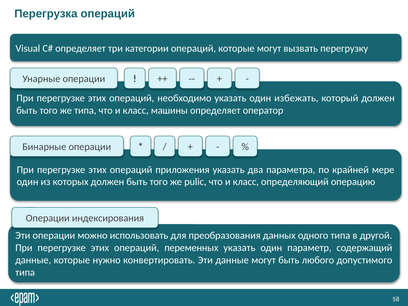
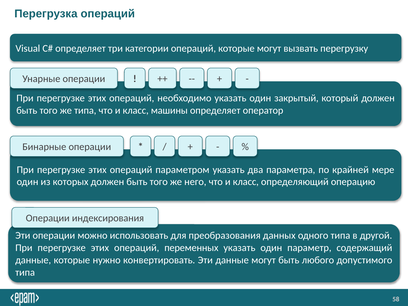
избежать: избежать -> закрытый (296, 98)
приложения: приложения -> параметром (182, 170)
pulic: pulic -> него (195, 182)
